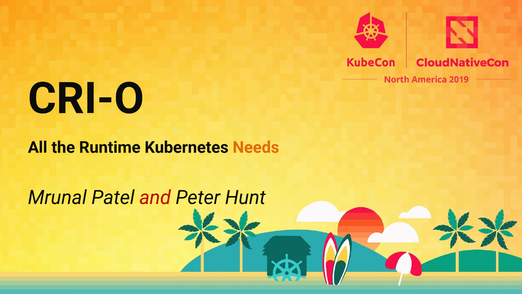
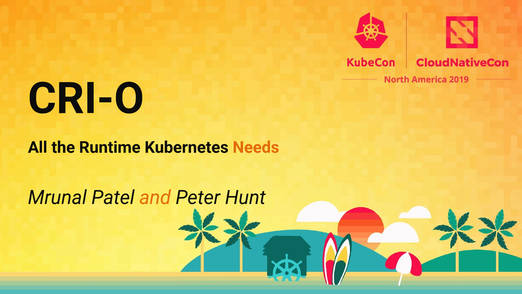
and colour: red -> orange (155, 197)
